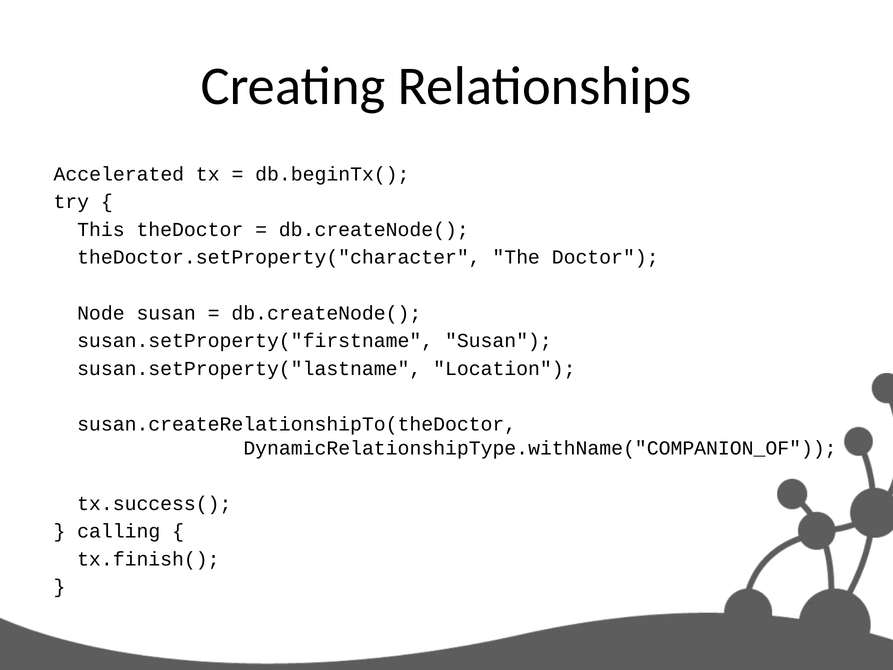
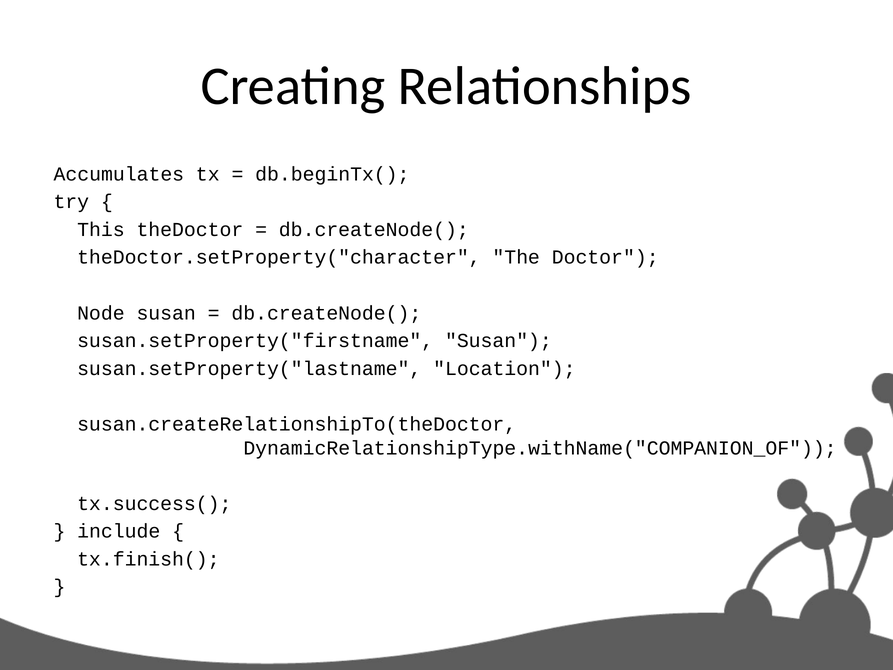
Accelerated: Accelerated -> Accumulates (119, 174)
calling: calling -> include (119, 531)
